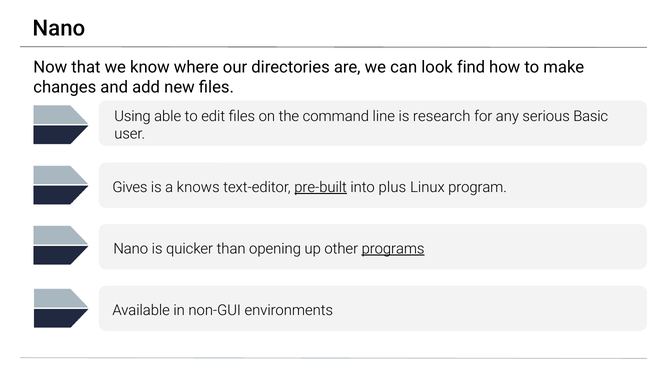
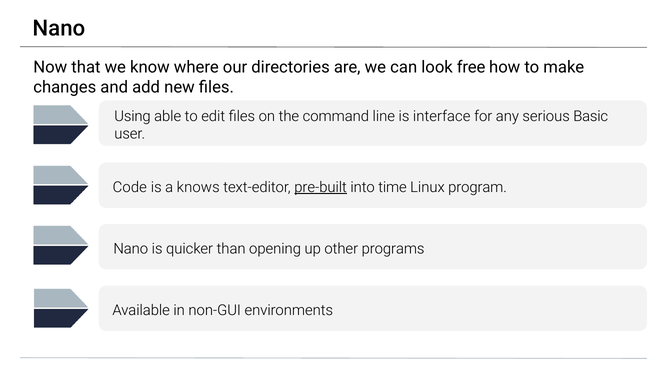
find: find -> free (471, 67)
research: research -> interface (442, 116)
Gives: Gives -> Code (130, 187)
plus: plus -> time (393, 187)
programs underline: present -> none (393, 249)
